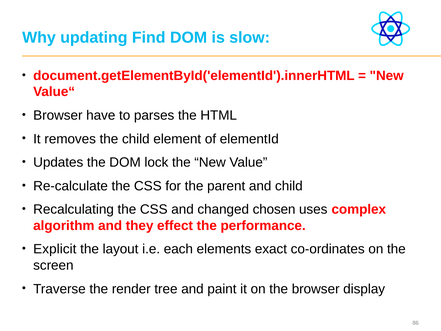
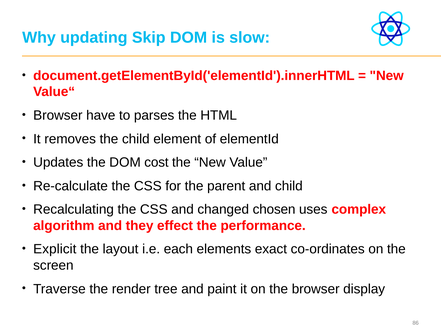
Find: Find -> Skip (149, 38)
lock: lock -> cost (156, 162)
